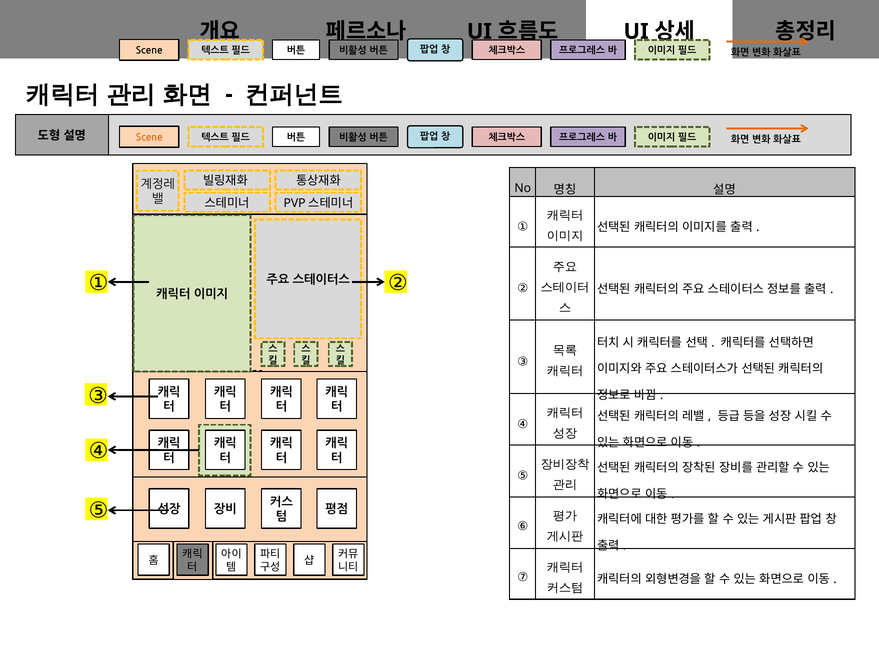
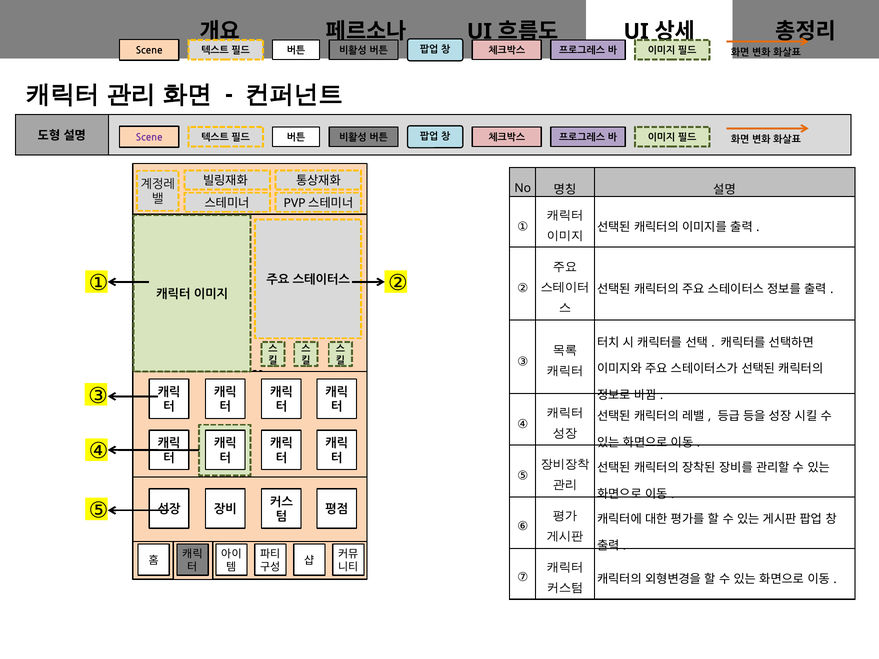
Scene colour: orange -> purple (149, 137)
